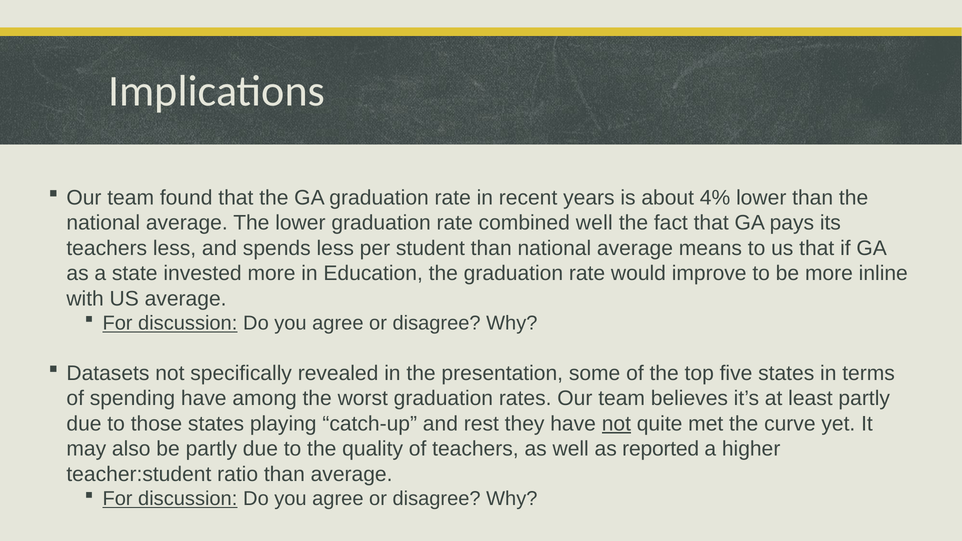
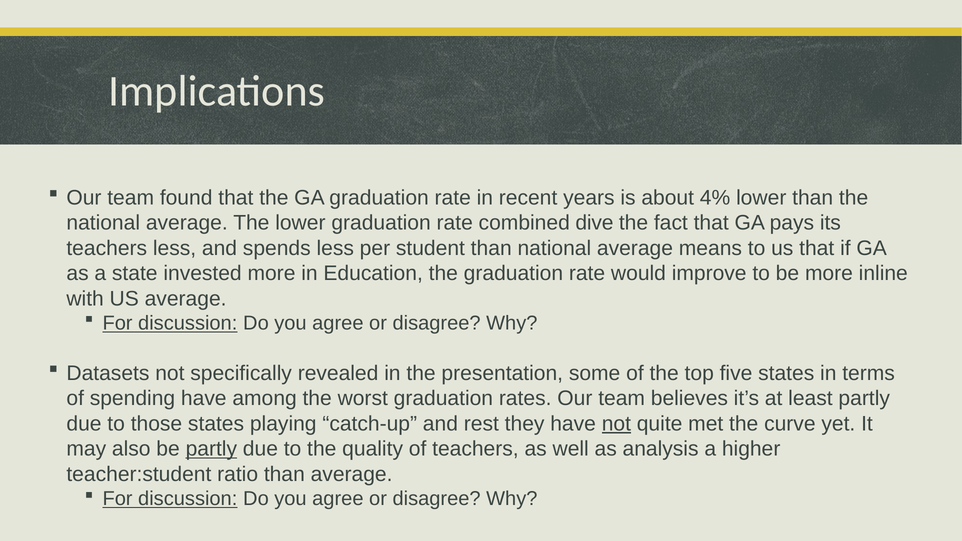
combined well: well -> dive (594, 223)
partly underline: none -> present (211, 449)
reported: reported -> analysis (661, 449)
